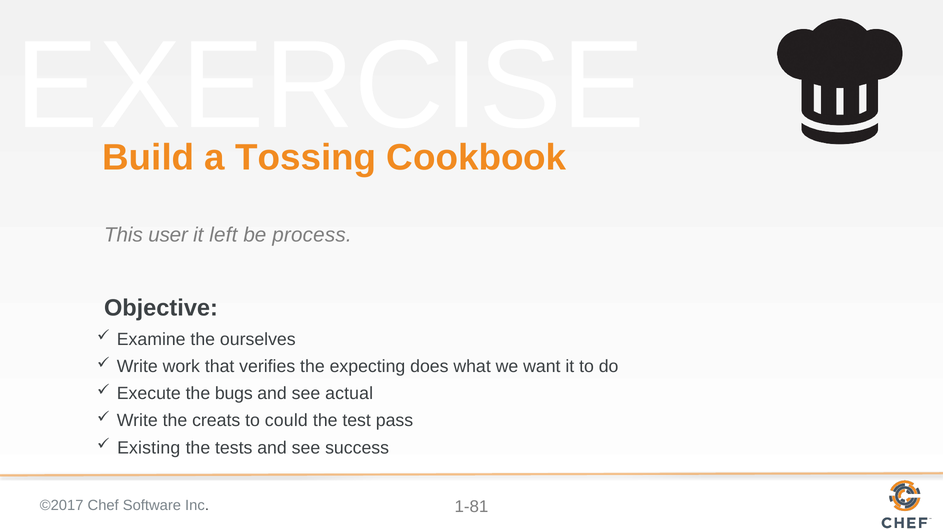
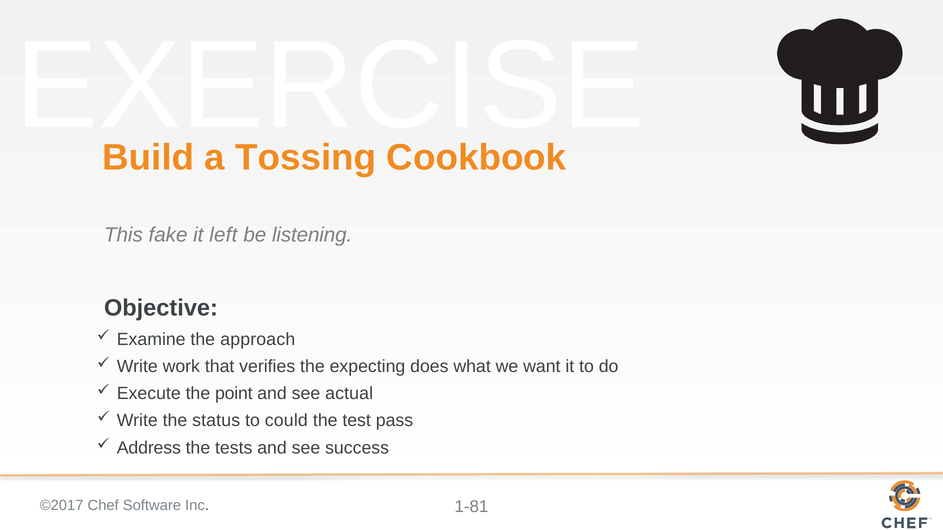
user: user -> fake (168, 235)
process: process -> listening (312, 235)
ourselves: ourselves -> approach (258, 340)
bugs: bugs -> point (234, 394)
creats: creats -> status (216, 421)
Existing: Existing -> Address (149, 448)
